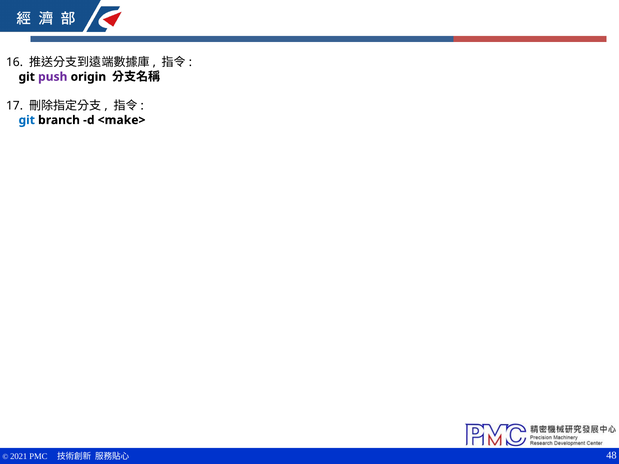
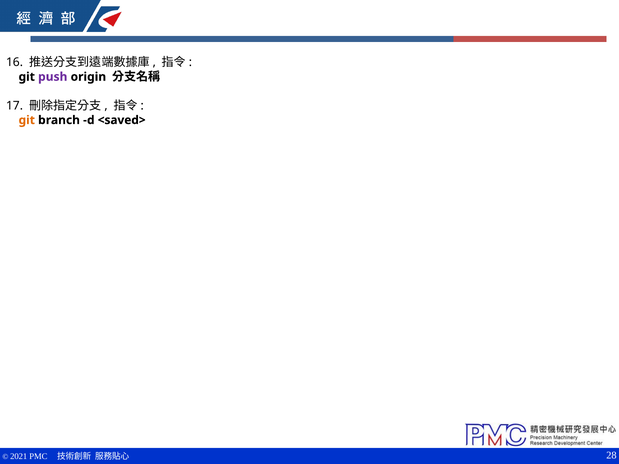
git colour: blue -> orange (27, 120)
<make>: <make> -> <saved> (122, 120)
48: 48 -> 28 (611, 456)
